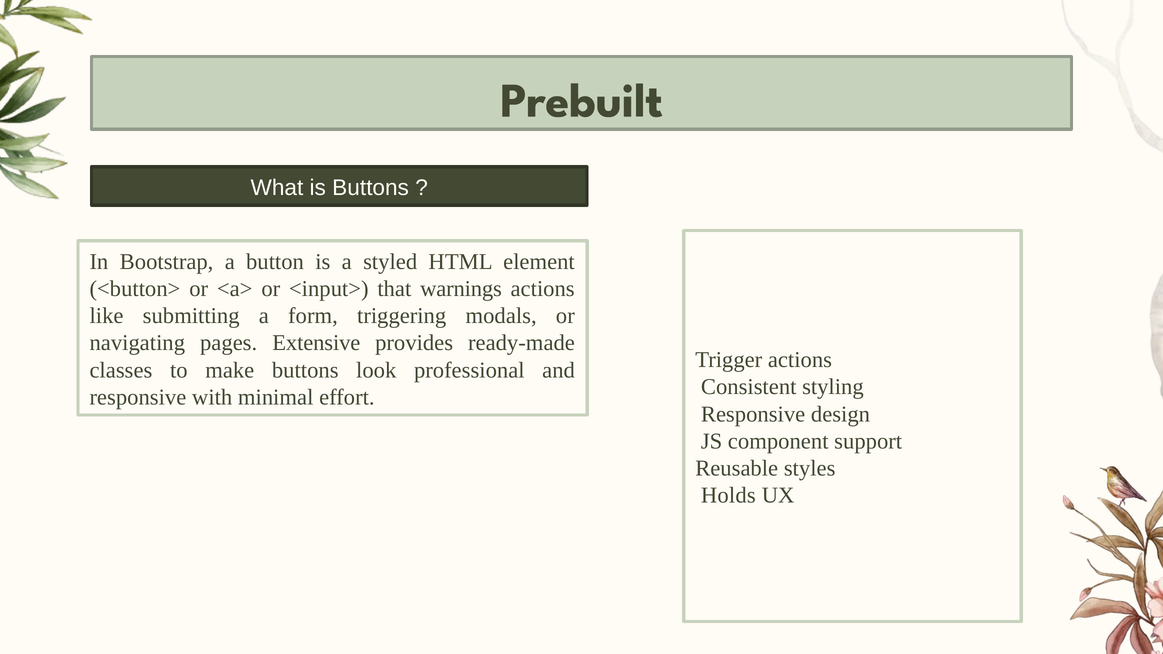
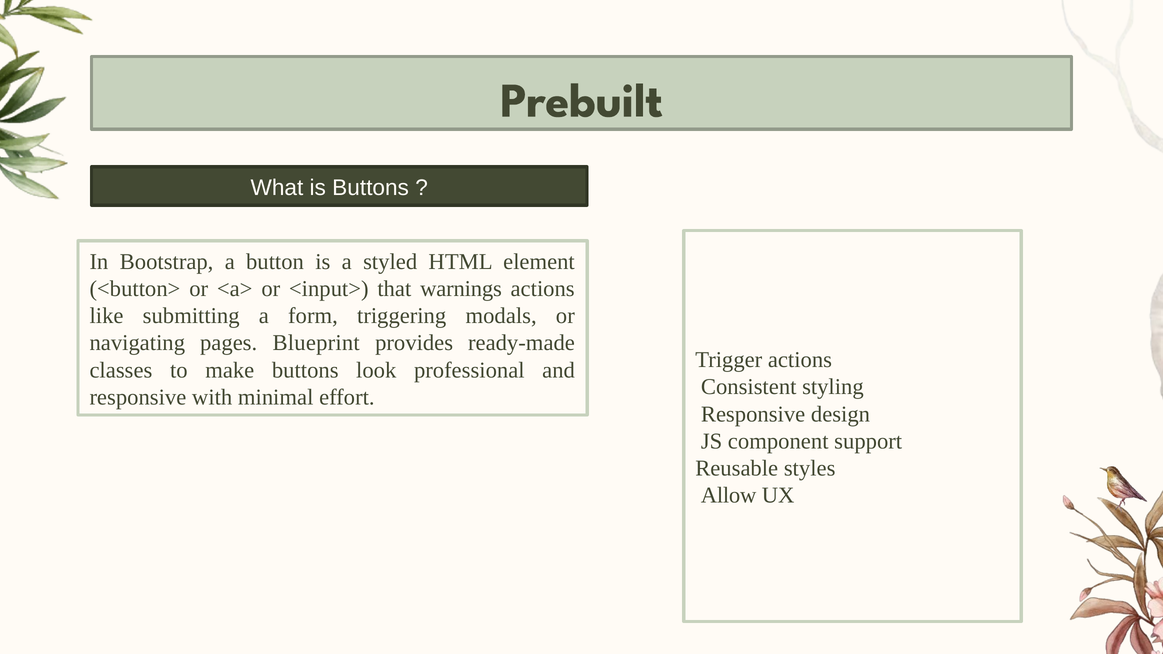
Extensive: Extensive -> Blueprint (316, 343)
Holds: Holds -> Allow (729, 496)
